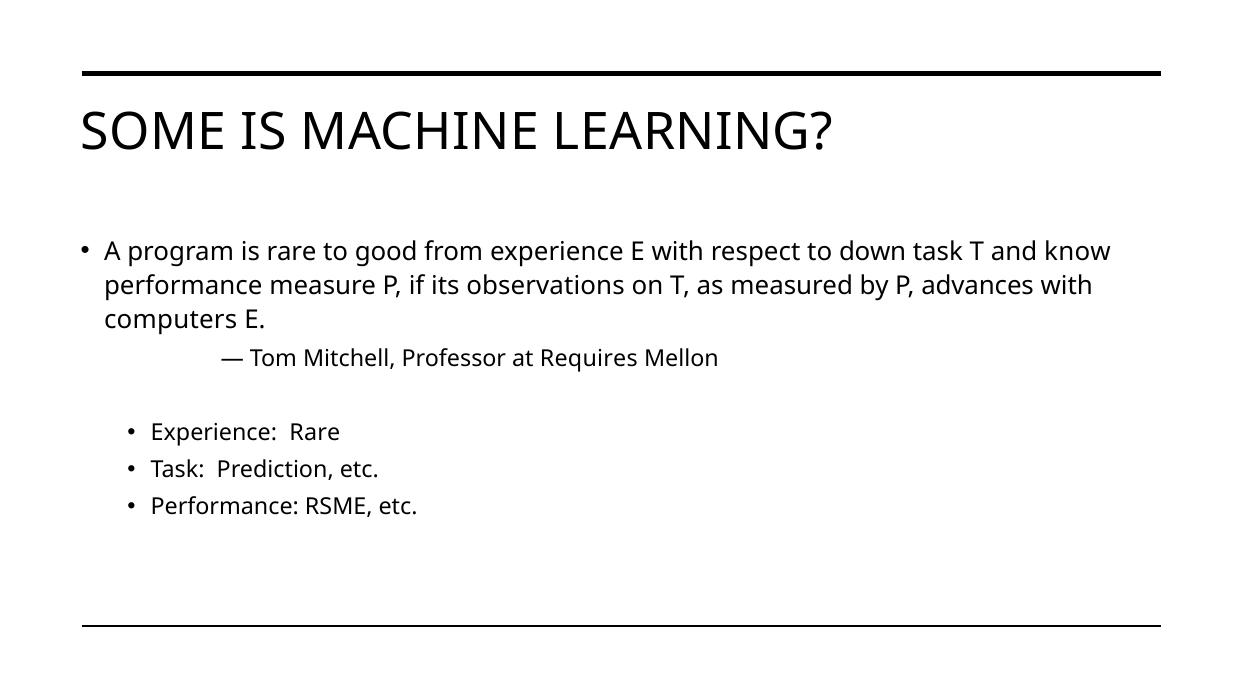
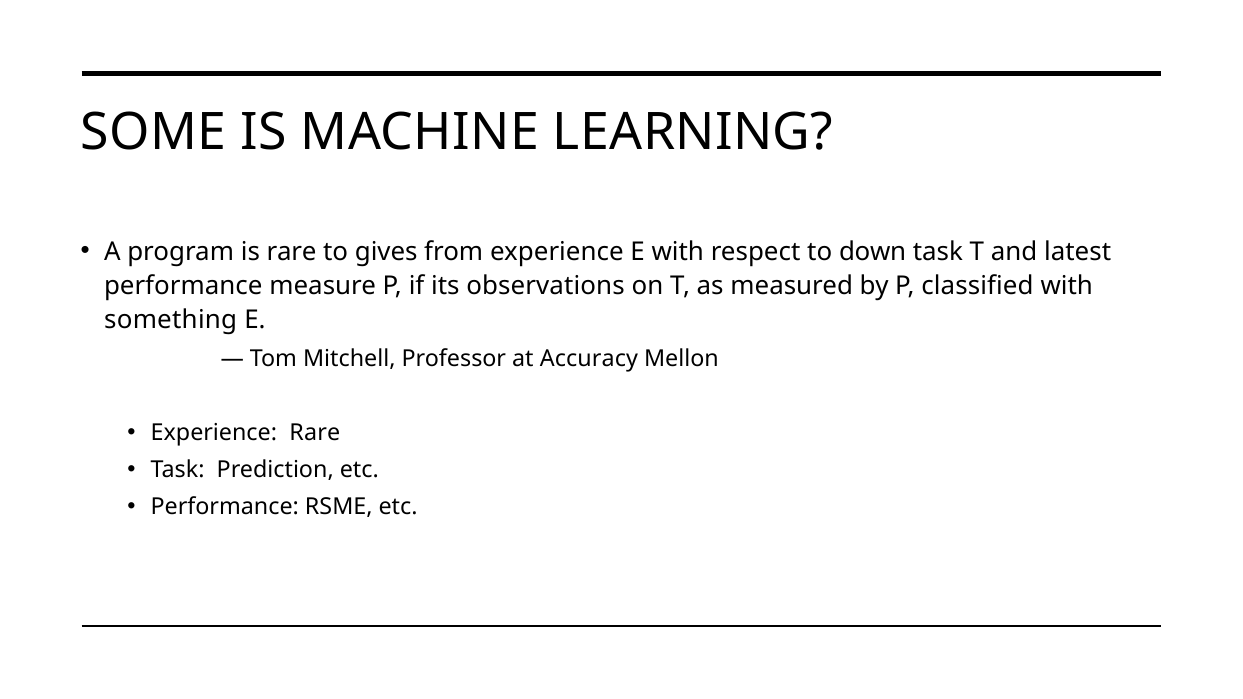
good: good -> gives (386, 252)
know: know -> latest (1078, 252)
advances: advances -> classified (977, 286)
computers: computers -> something (171, 320)
Requires: Requires -> Accuracy (589, 359)
